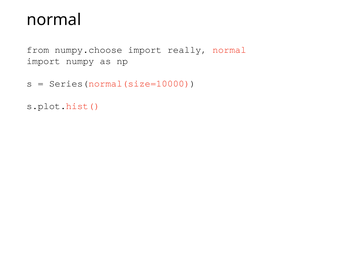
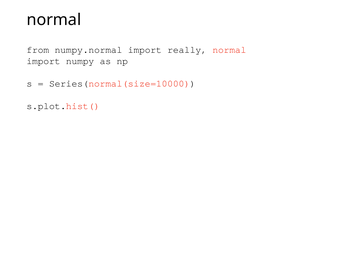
numpy.choose: numpy.choose -> numpy.normal (89, 50)
